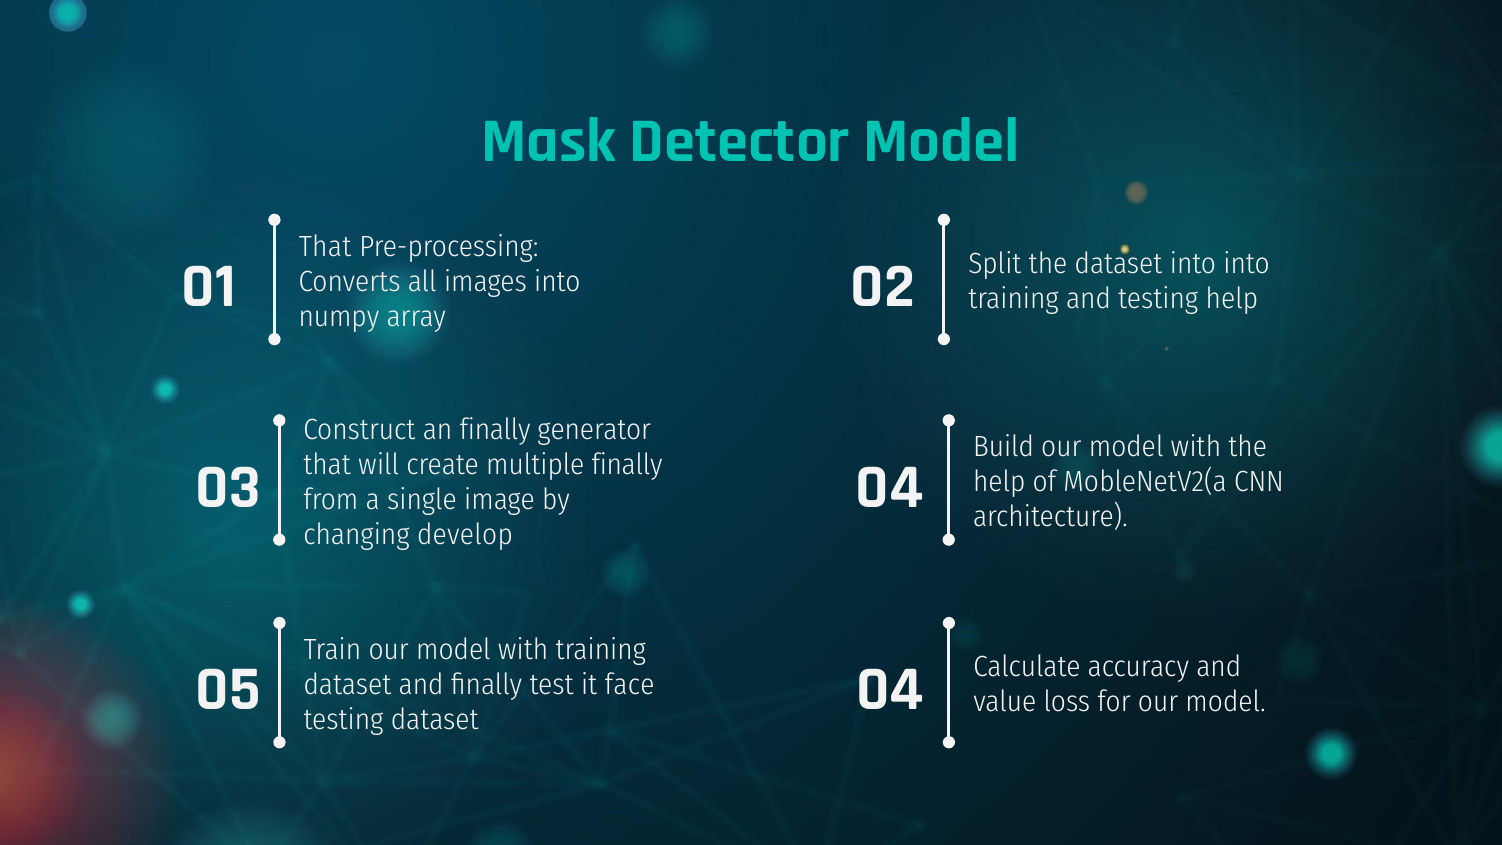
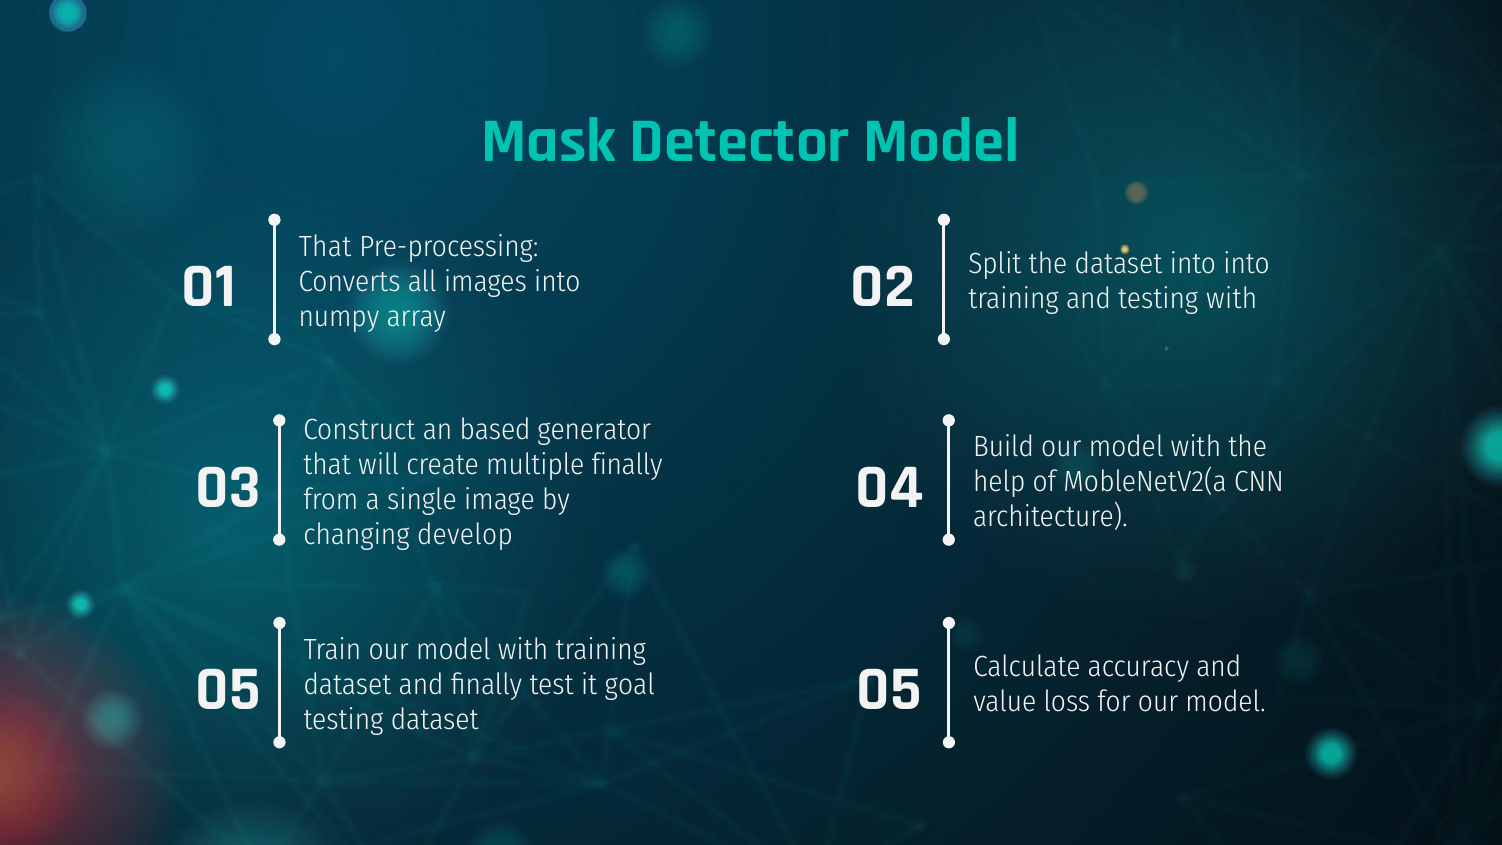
testing help: help -> with (1232, 299)
an finally: finally -> based (495, 429)
05 04: 04 -> 05 (889, 689)
face: face -> goal (630, 685)
